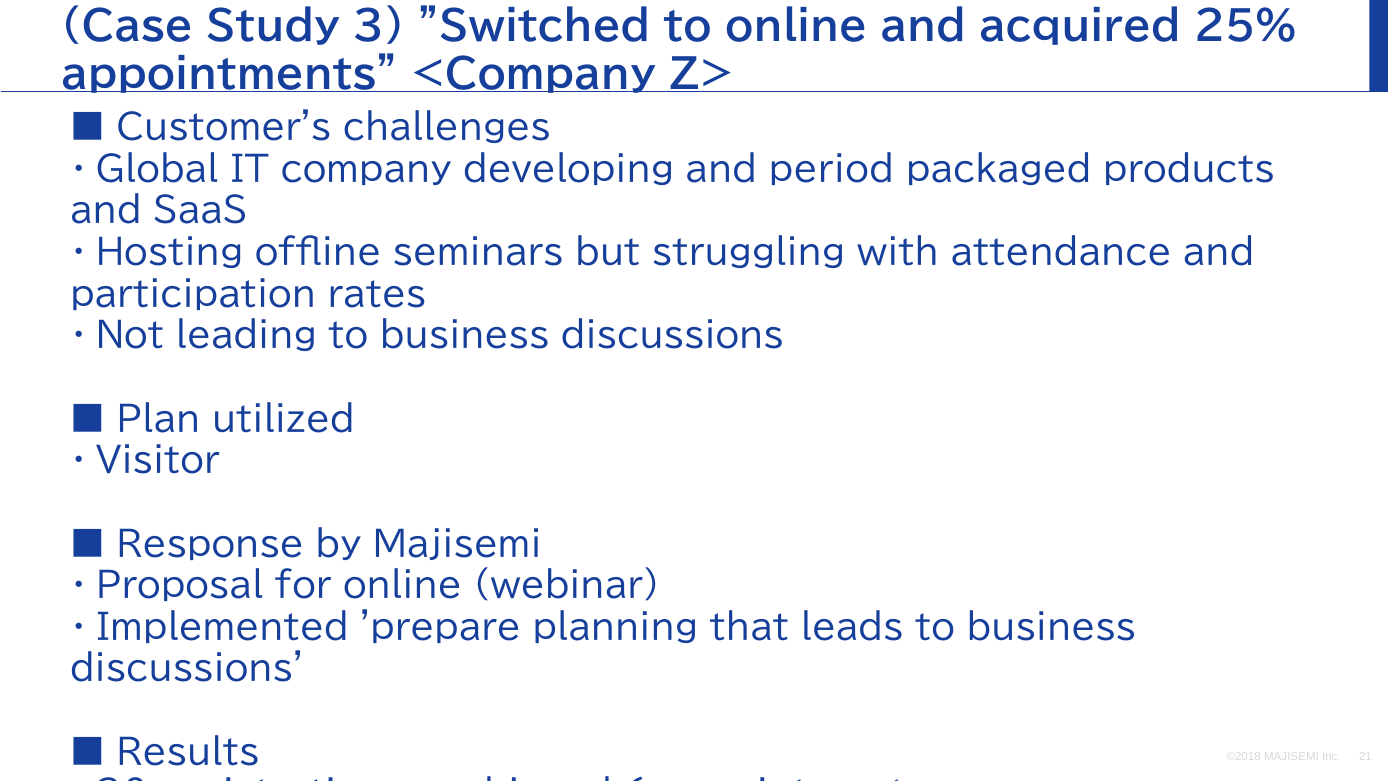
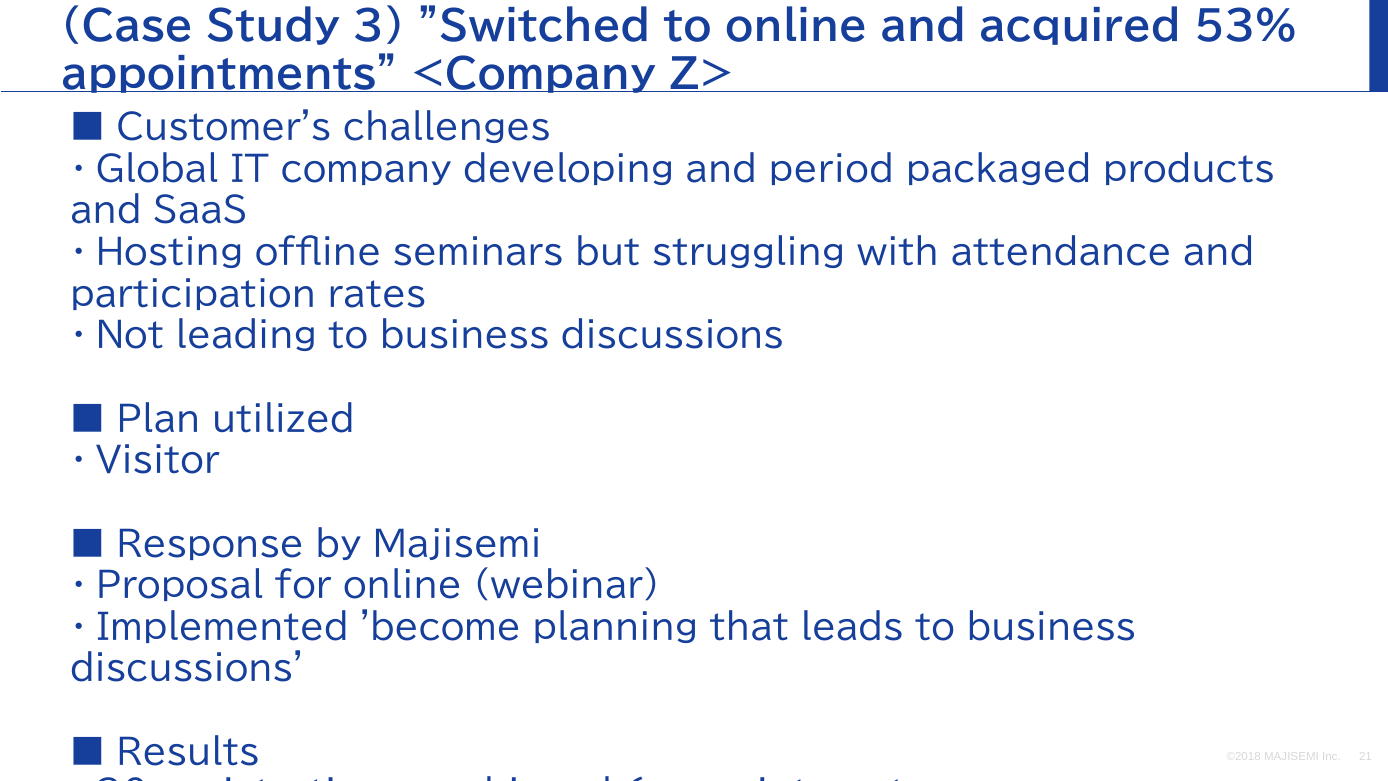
25%: 25% -> 53% (1245, 27)
prepare: prepare -> become (440, 628)
